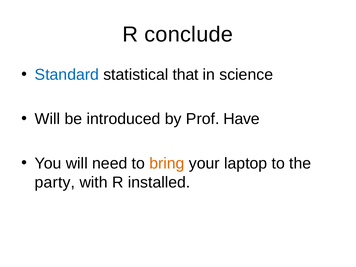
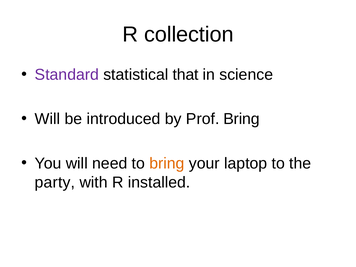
conclude: conclude -> collection (189, 34)
Standard colour: blue -> purple (67, 75)
Prof Have: Have -> Bring (241, 119)
